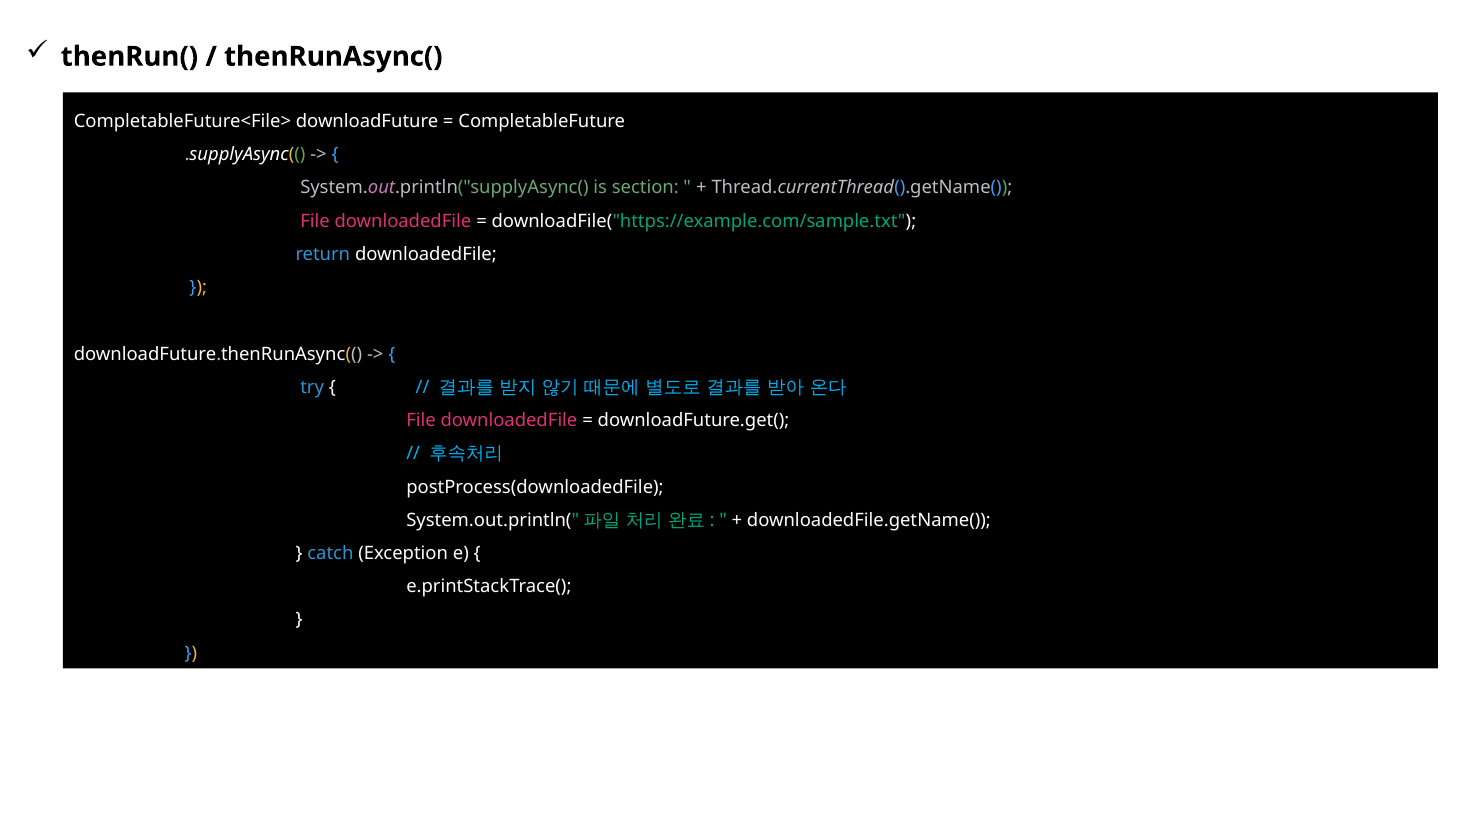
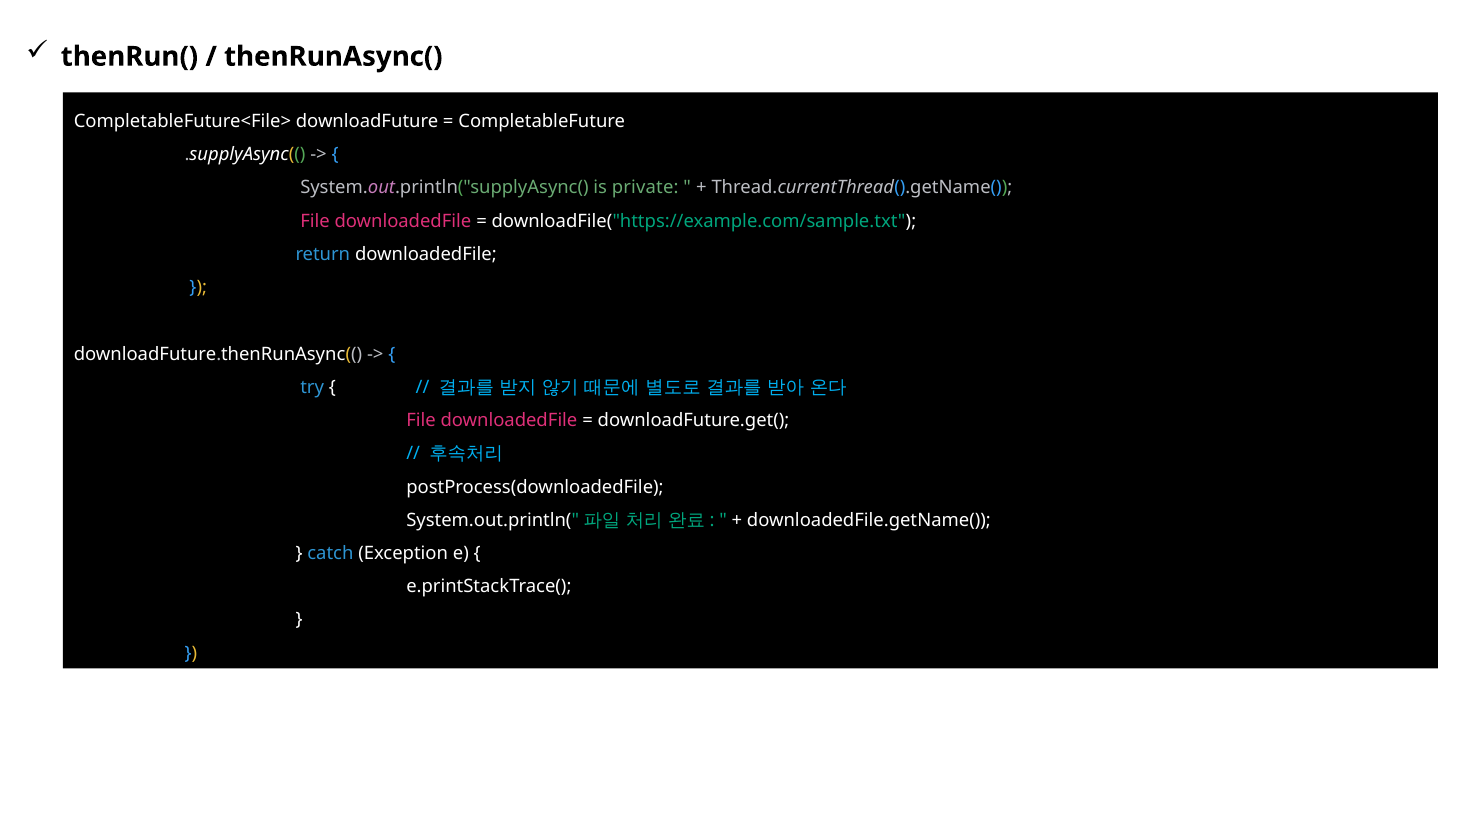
section: section -> private (645, 188)
